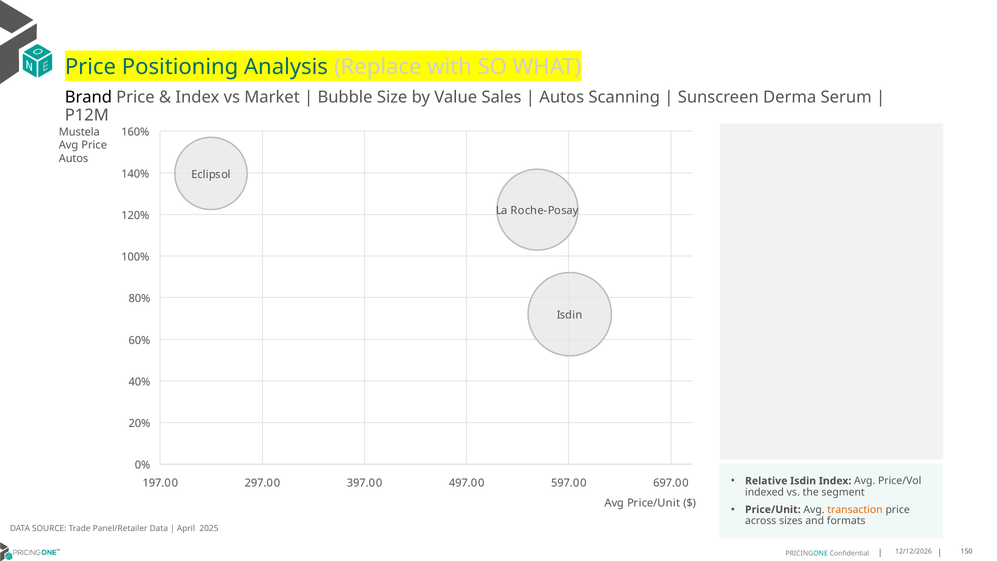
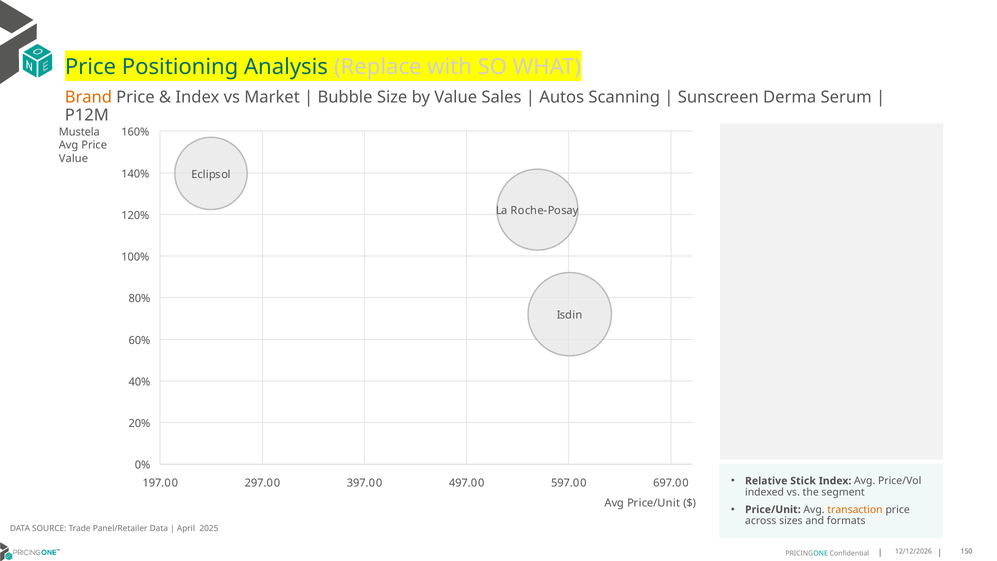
Brand colour: black -> orange (88, 97)
Autos: Autos -> Value (73, 158)
Relative Isdin: Isdin -> Stick (803, 481)
